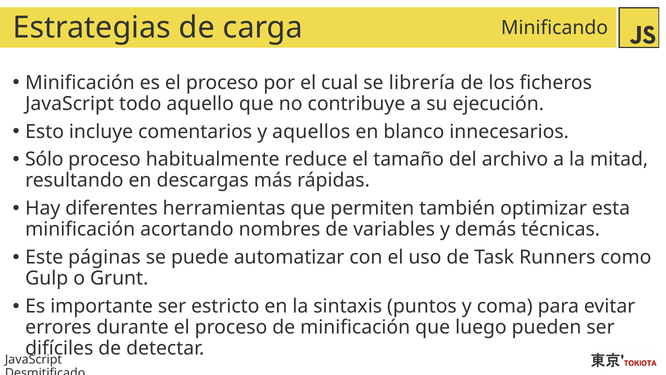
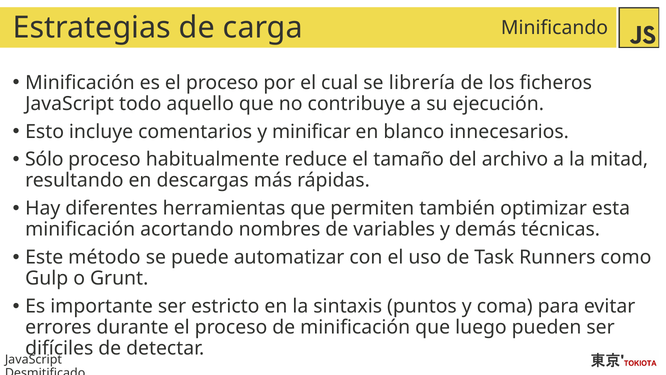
aquellos: aquellos -> minificar (311, 131)
páginas: páginas -> método (104, 257)
